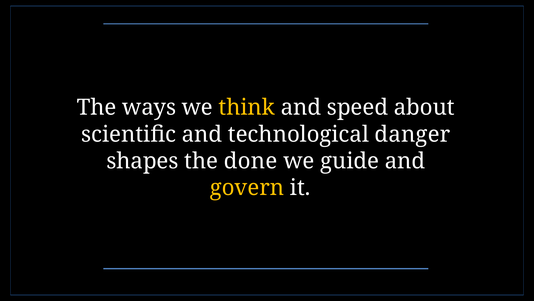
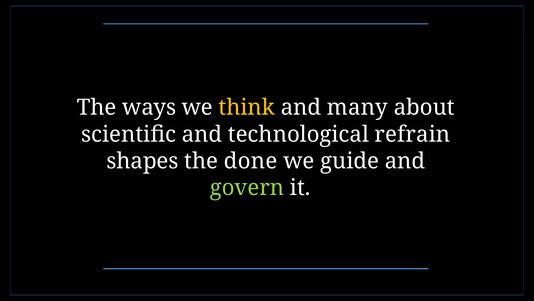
speed: speed -> many (357, 107)
danger: danger -> refrain (412, 134)
govern colour: yellow -> light green (247, 187)
